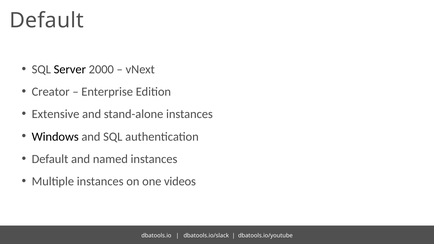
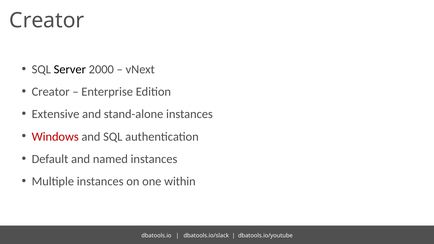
Default: Default -> Creator (47, 21)
Windows colour: black -> red (55, 136)
videos: videos -> within (180, 181)
